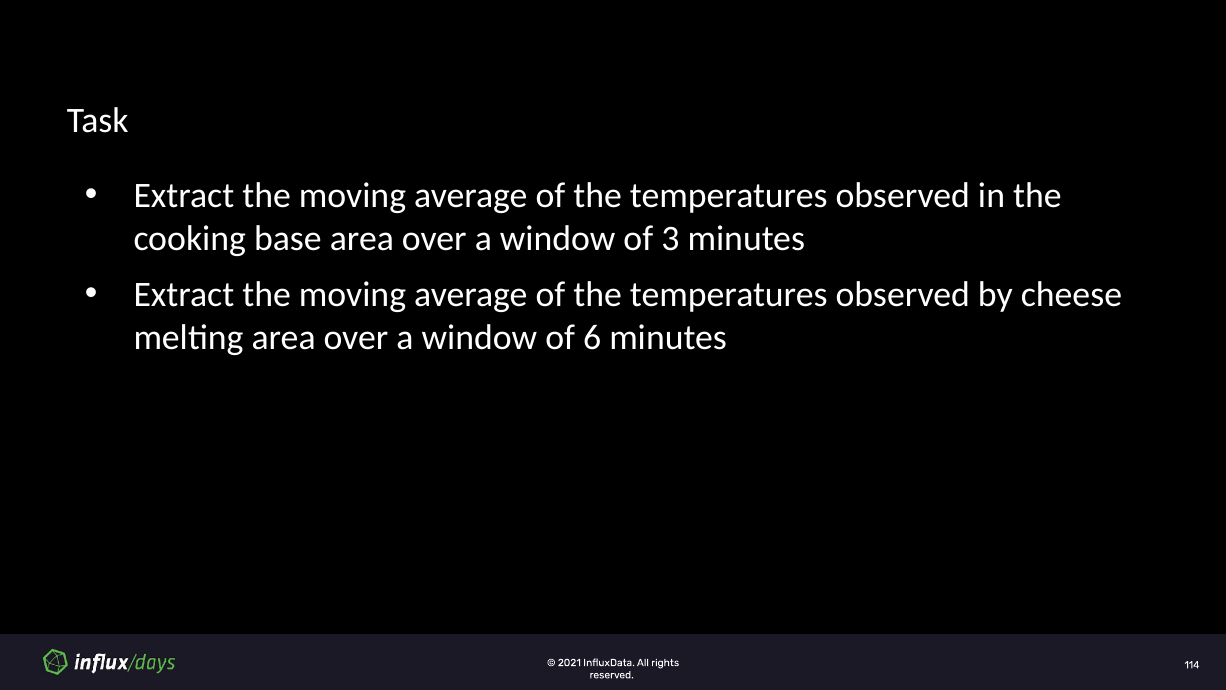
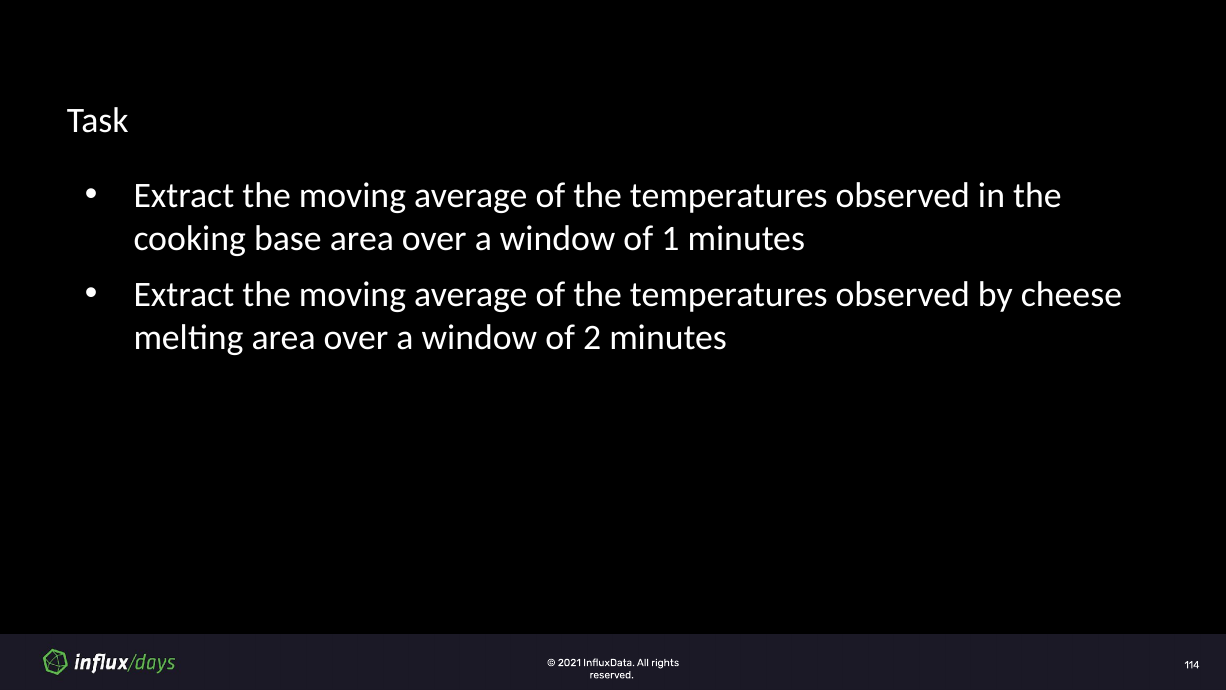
3: 3 -> 1 (670, 238)
6: 6 -> 2 (592, 338)
